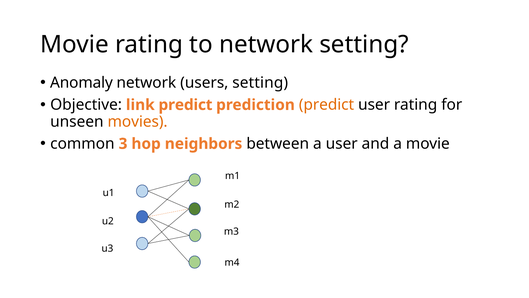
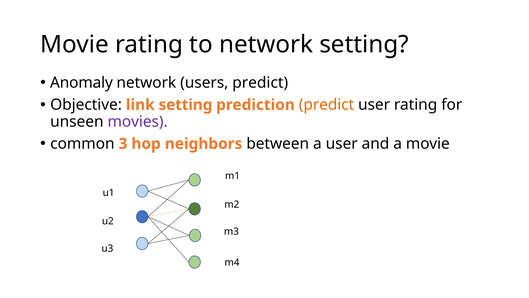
users setting: setting -> predict (260, 83)
link predict: predict -> setting (185, 105)
movies colour: orange -> purple (138, 121)
